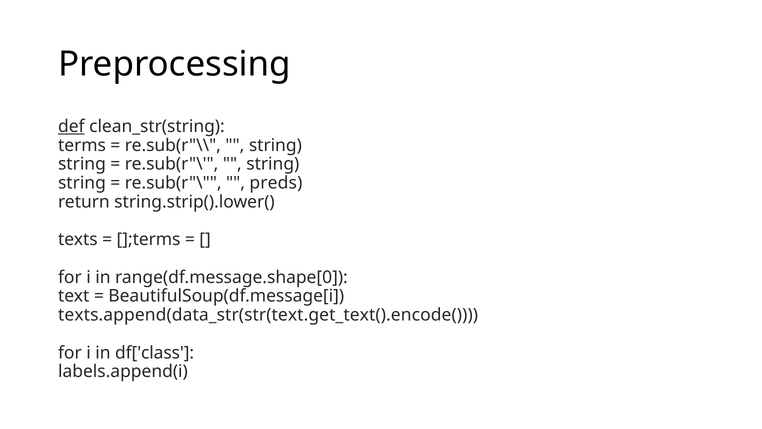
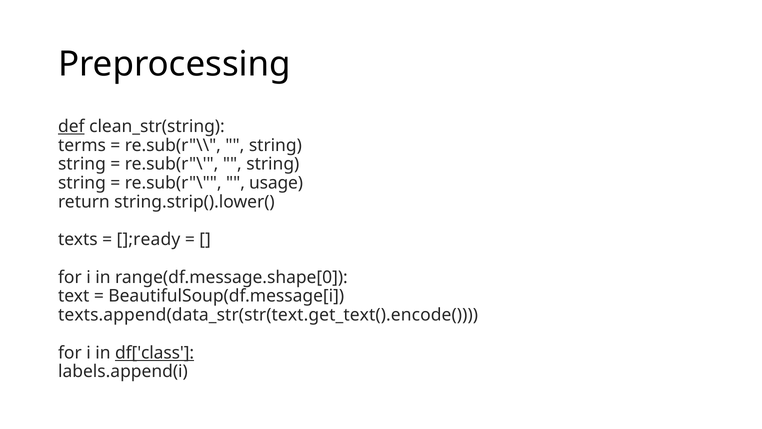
preds: preds -> usage (276, 183)
];terms: ];terms -> ];ready (148, 239)
df['class underline: none -> present (155, 353)
